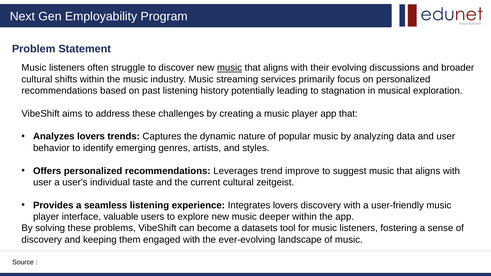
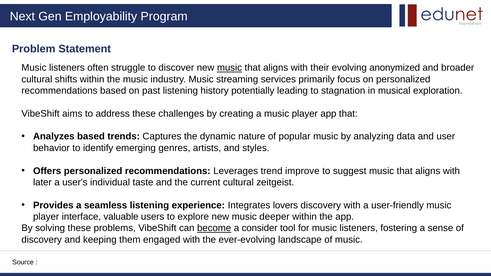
discussions: discussions -> anonymized (395, 68)
Analyzes lovers: lovers -> based (91, 137)
user: user -> later (42, 182)
become underline: none -> present (214, 228)
datasets: datasets -> consider (260, 228)
